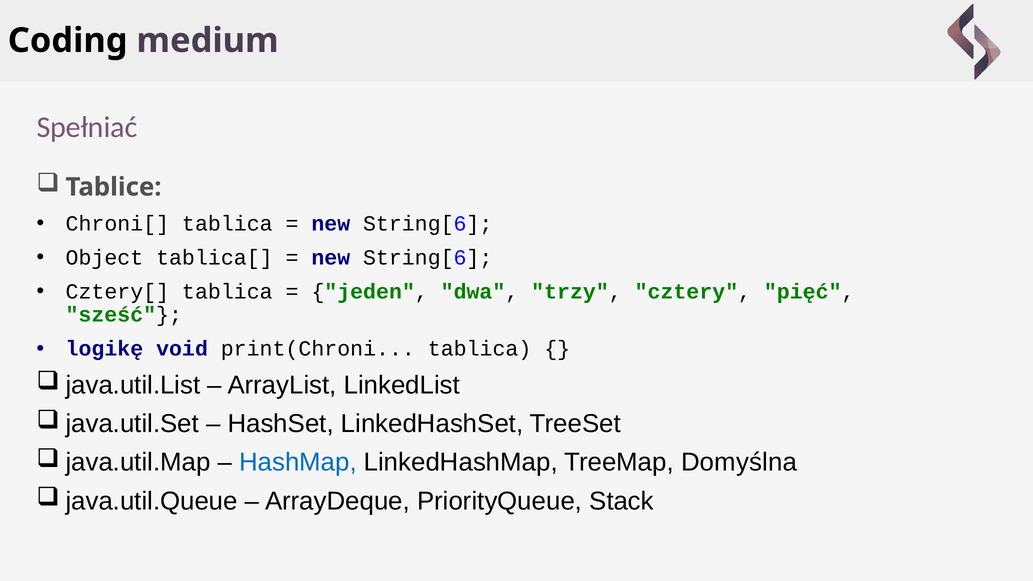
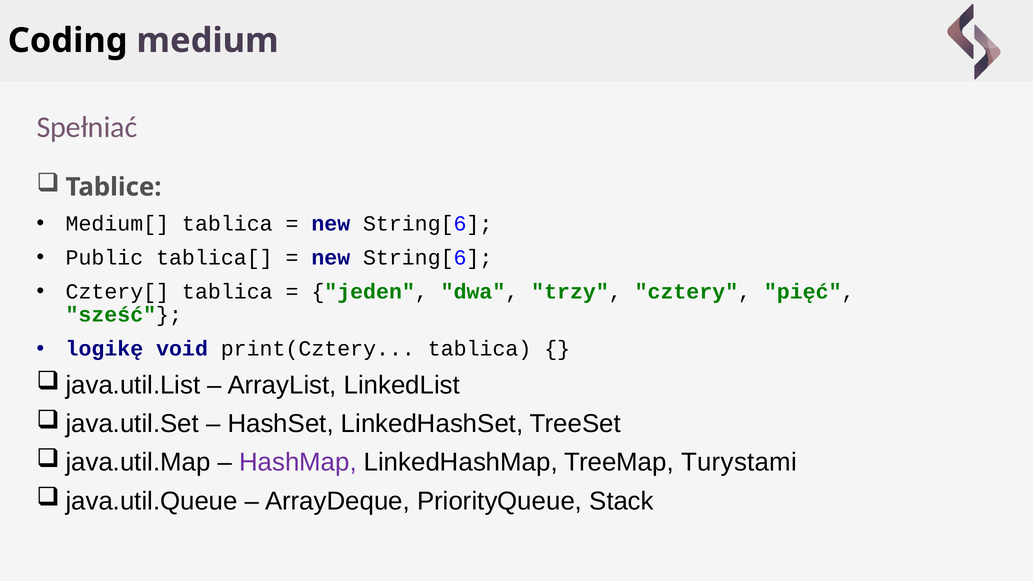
Chroni[: Chroni[ -> Medium[ (117, 223)
Object: Object -> Public (104, 258)
print(Chroni: print(Chroni -> print(Cztery (318, 349)
HashMap colour: blue -> purple (298, 462)
Domyślna: Domyślna -> Turystami (739, 462)
